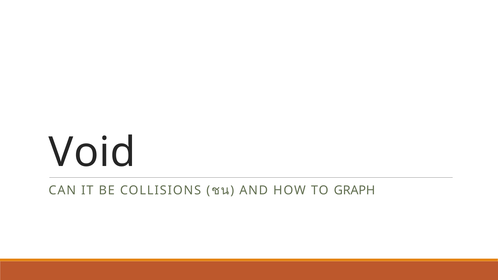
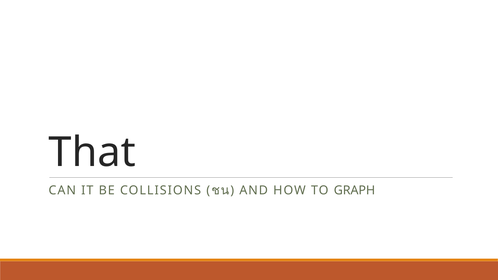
Void: Void -> That (92, 153)
